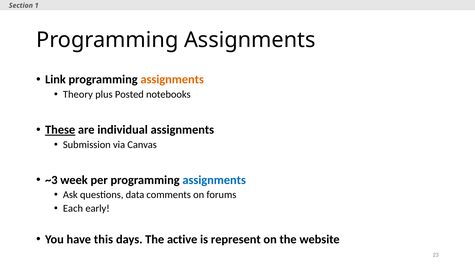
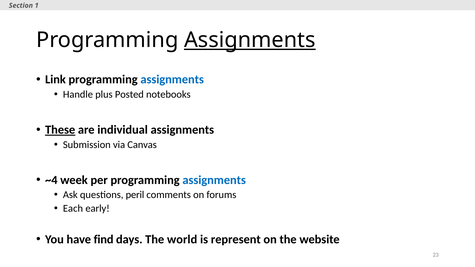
Assignments underline: none -> present (250, 40)
assignments colour: orange -> blue (172, 80)
Theory: Theory -> Handle (78, 94)
~3: ~3 -> ~4 (51, 180)
data: data -> peril (135, 195)
this: this -> find (104, 240)
active: active -> world (182, 240)
